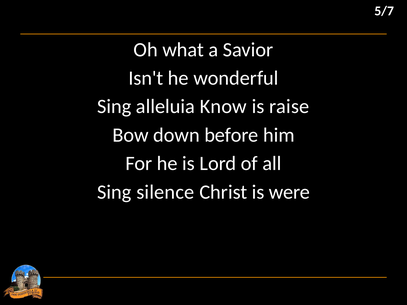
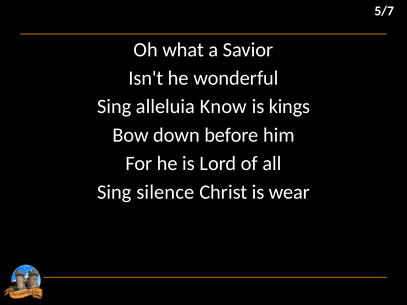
raise: raise -> kings (289, 107)
were: were -> wear (289, 192)
